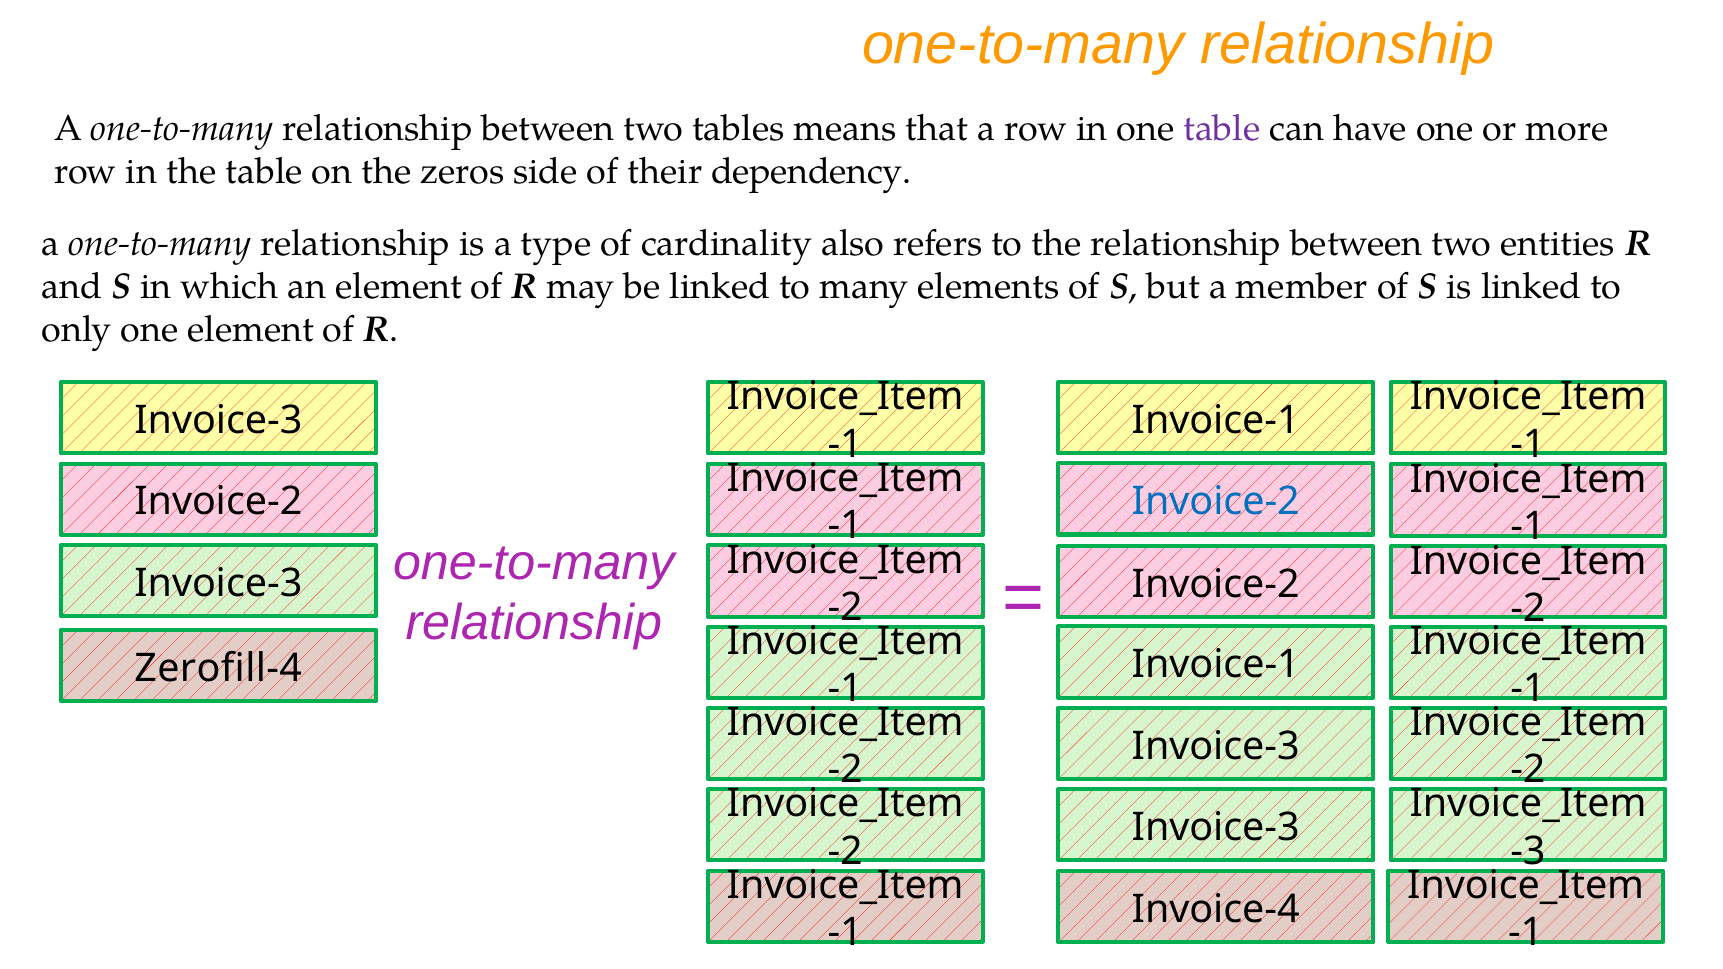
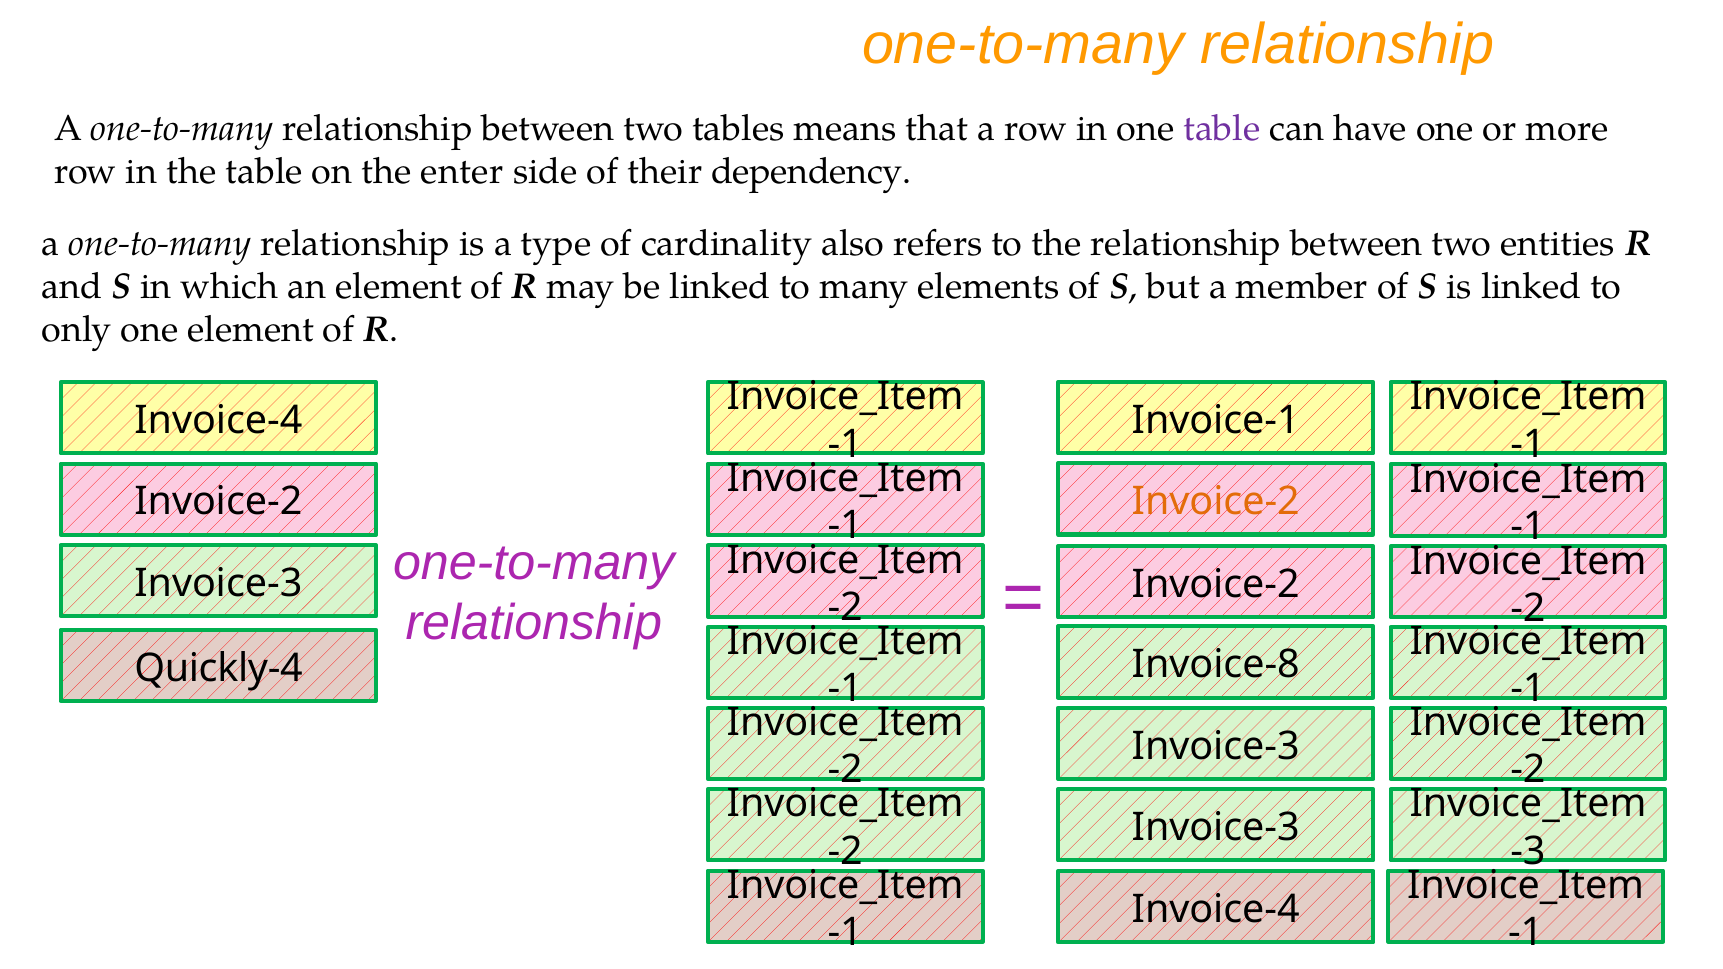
zeros: zeros -> enter (462, 171)
Invoice-3: Invoice-3 -> Invoice-4 (218, 421)
Invoice-2 colour: blue -> orange (1216, 502)
Invoice-1: Invoice-1 -> Invoice-8 (1216, 665)
Zerofill-4: Zerofill-4 -> Quickly-4 (219, 668)
